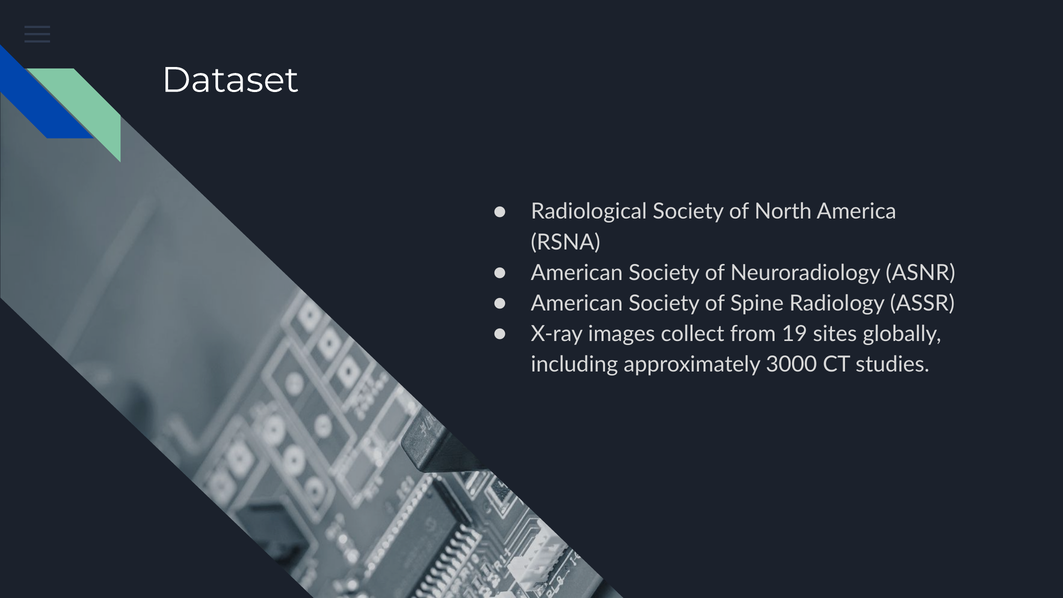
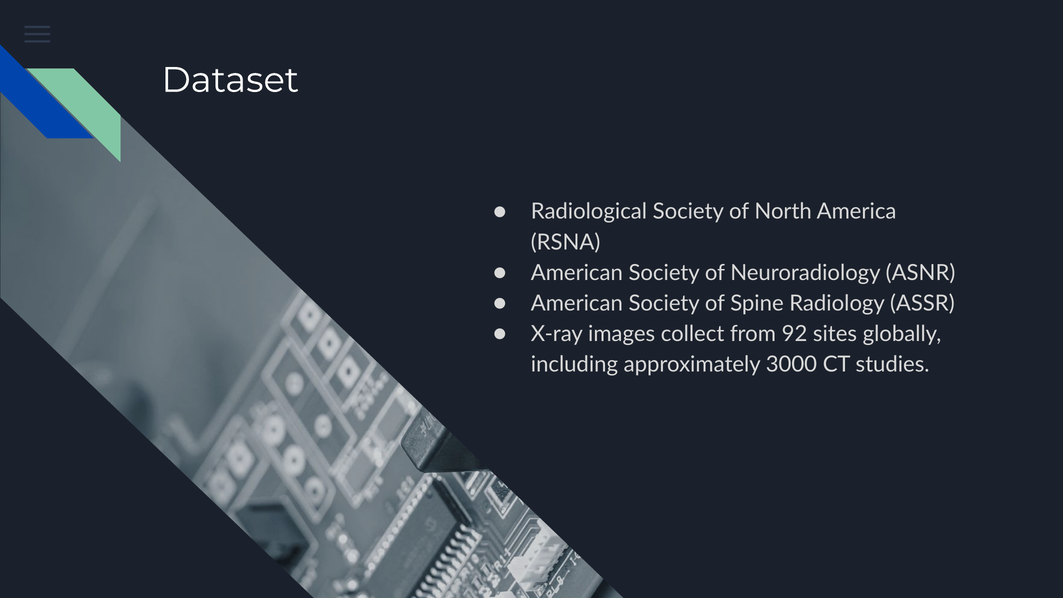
19: 19 -> 92 (795, 334)
